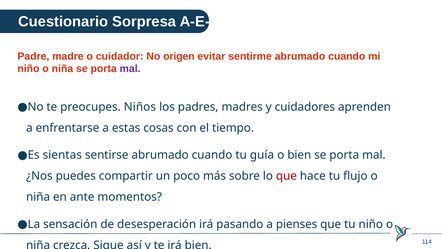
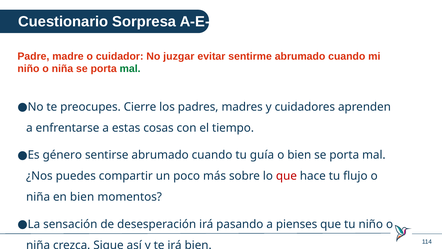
origen: origen -> juzgar (179, 56)
mal colour: purple -> green (130, 69)
Niños: Niños -> Cierre (140, 107)
sientas: sientas -> género (62, 155)
en ante: ante -> bien (82, 197)
